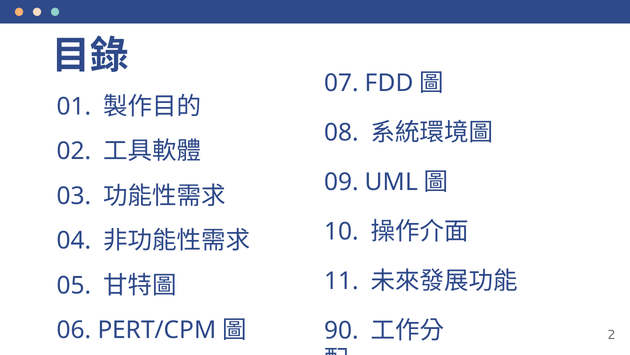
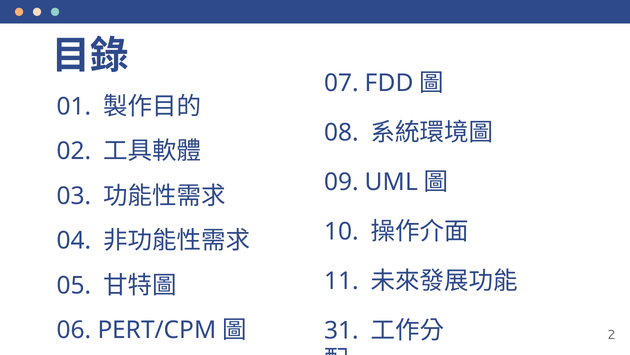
90: 90 -> 31 (341, 330)
